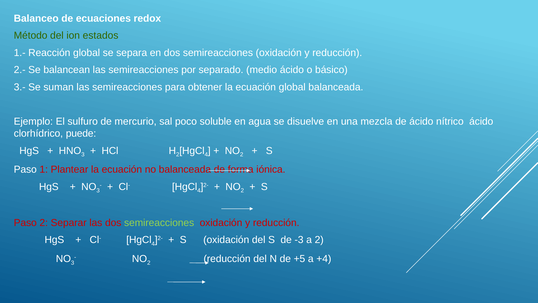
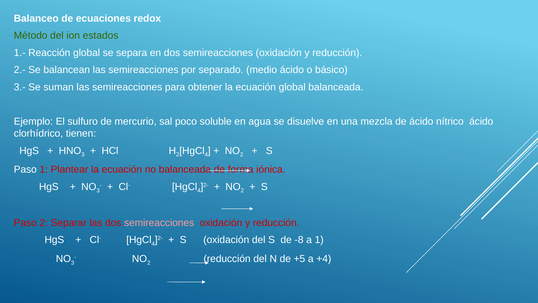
puede: puede -> tienen (81, 133)
semireacciones colour: light green -> pink (159, 223)
-3: -3 -> -8 (299, 240)
a 2: 2 -> 1 (319, 240)
